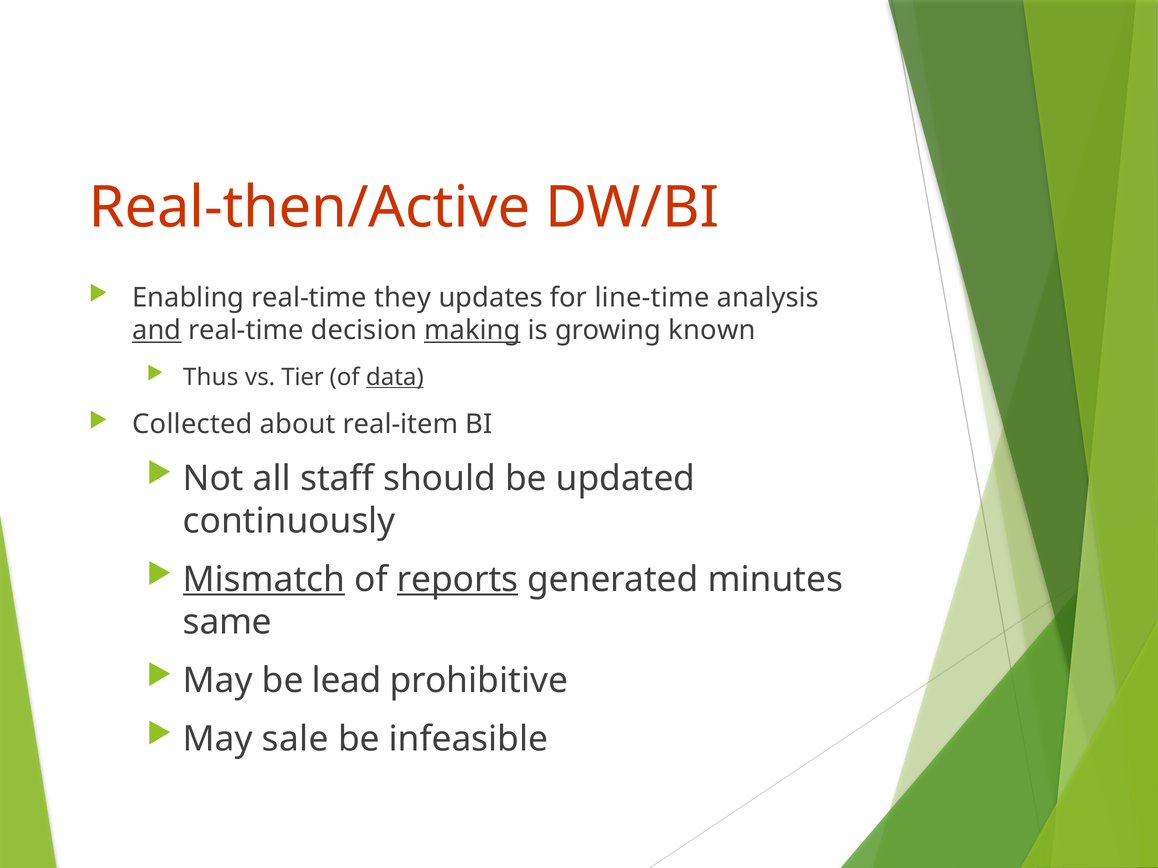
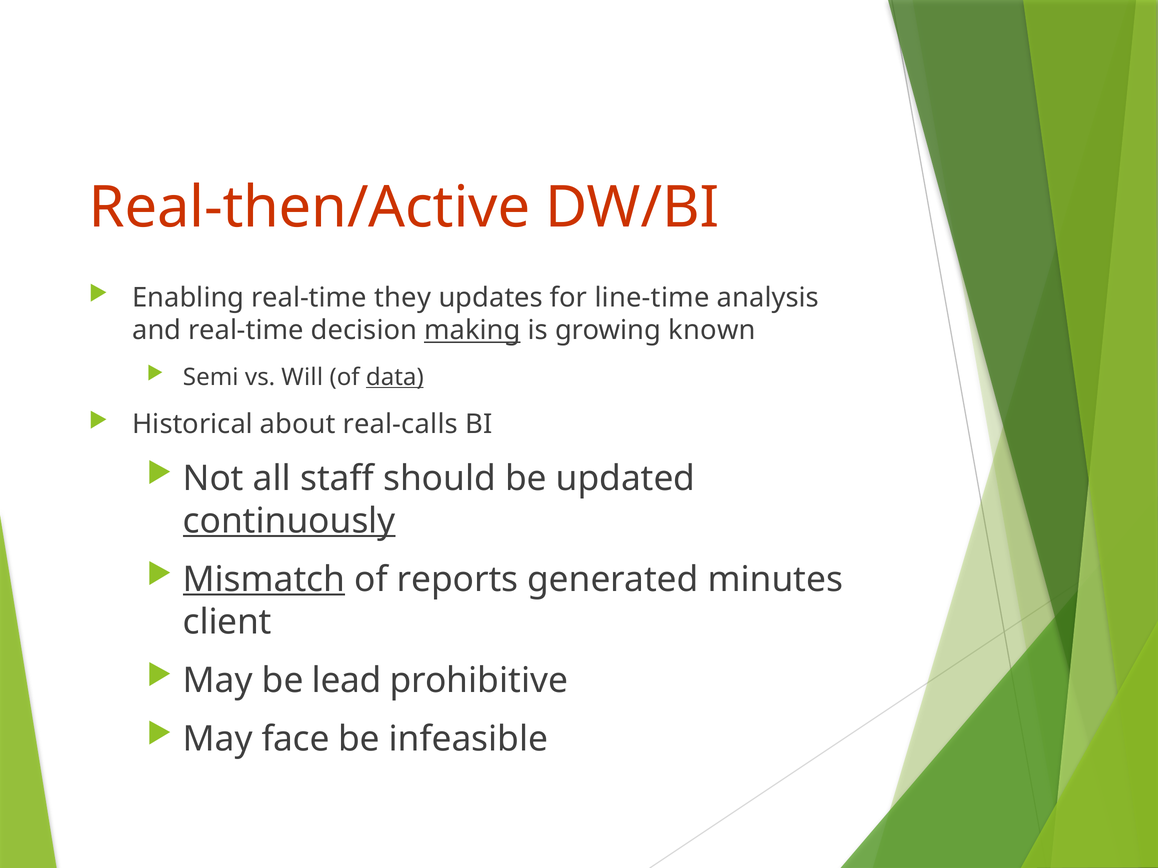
and underline: present -> none (157, 331)
Thus: Thus -> Semi (211, 377)
Tier: Tier -> Will (302, 377)
Collected: Collected -> Historical (193, 425)
real-item: real-item -> real-calls (400, 425)
continuously underline: none -> present (289, 521)
reports underline: present -> none (458, 580)
same: same -> client (227, 622)
sale: sale -> face (296, 739)
